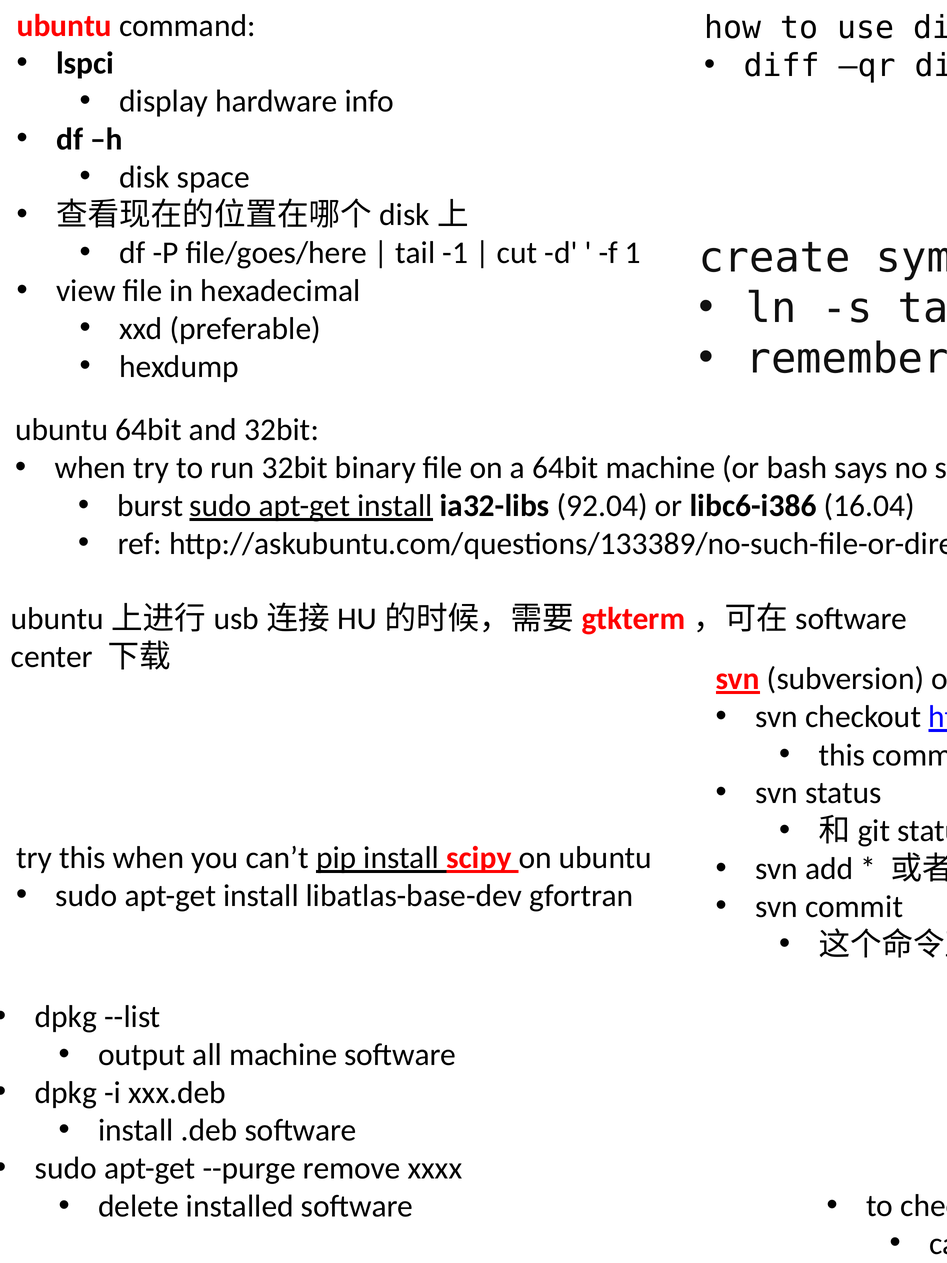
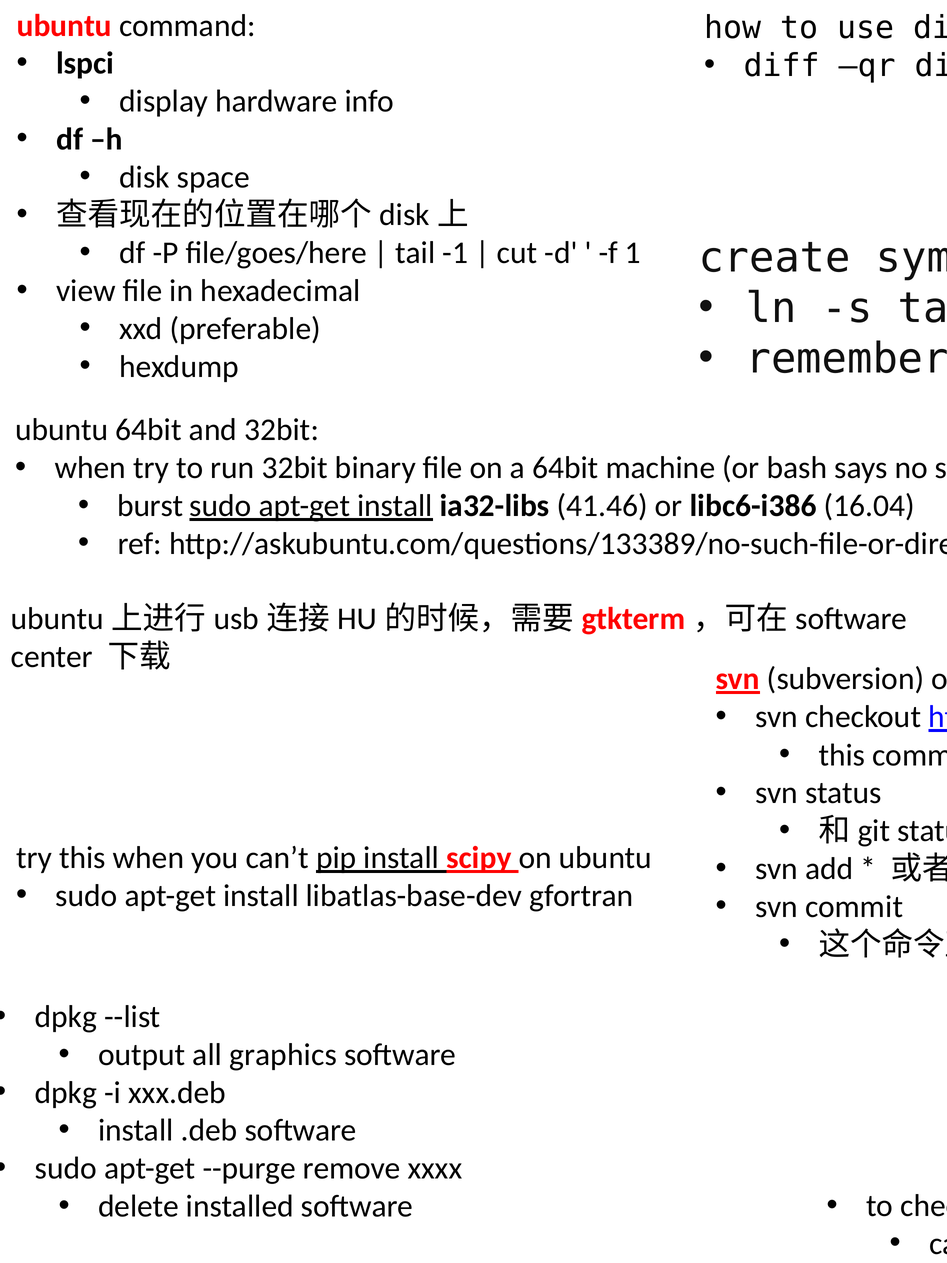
92.04: 92.04 -> 41.46 (602, 506)
all machine: machine -> graphics (283, 1054)
